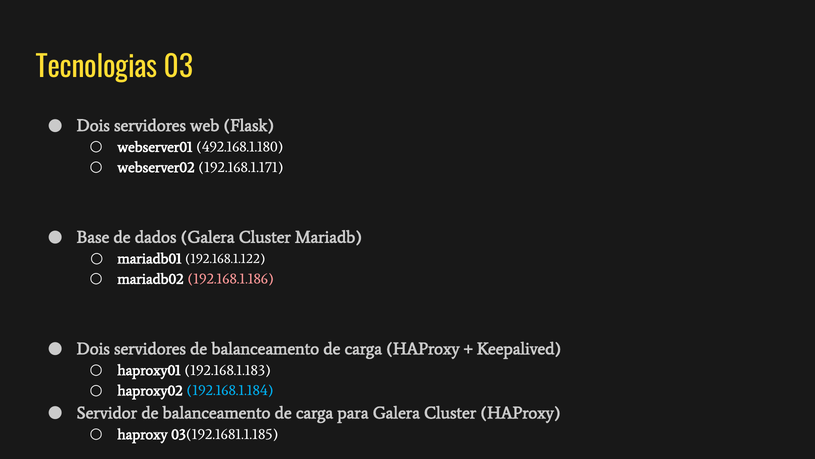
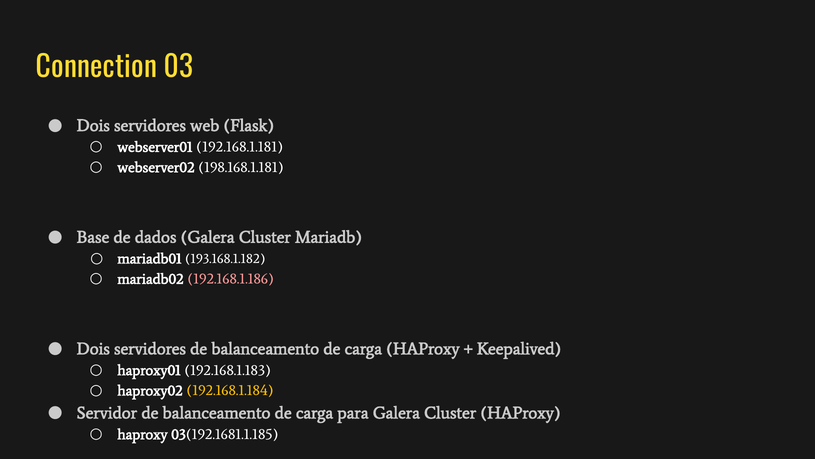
Tecnologias: Tecnologias -> Connection (96, 68)
492.168.1.180: 492.168.1.180 -> 192.168.1.181 (240, 147)
192.168.1.171: 192.168.1.171 -> 198.168.1.181 (241, 167)
192.168.1.122: 192.168.1.122 -> 193.168.1.182 (225, 259)
192.168.1.184 colour: light blue -> yellow (230, 390)
